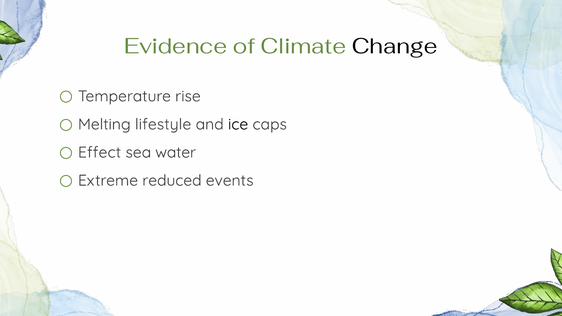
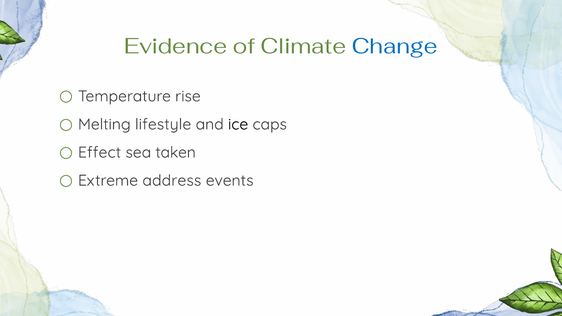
Change colour: black -> blue (395, 46)
water: water -> taken (176, 152)
reduced: reduced -> address (172, 181)
